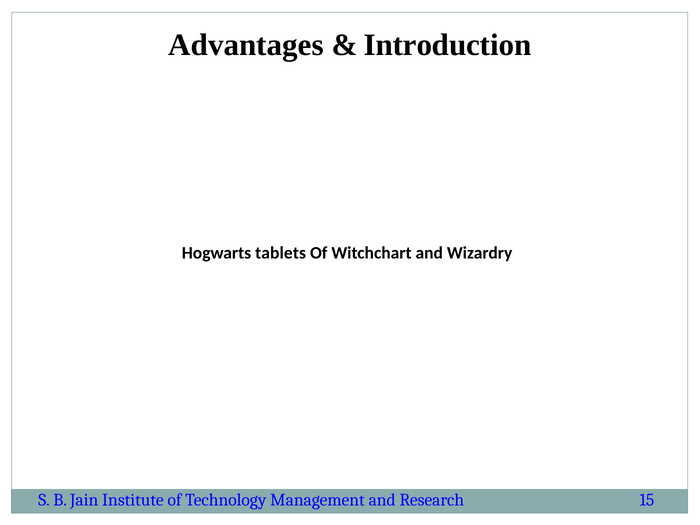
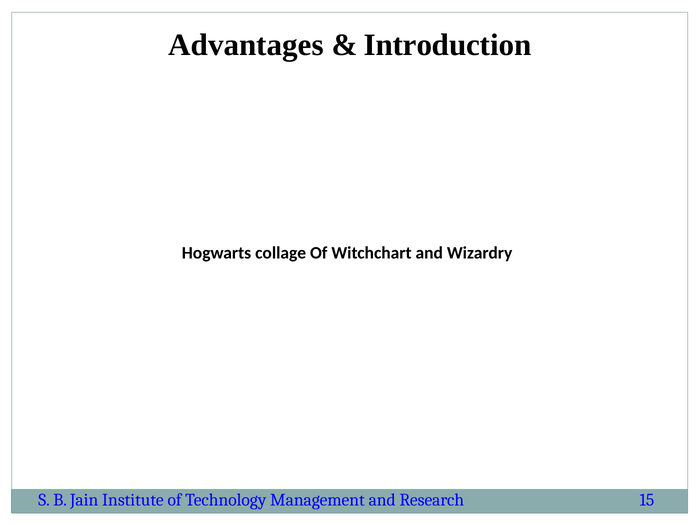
tablets: tablets -> collage (281, 253)
